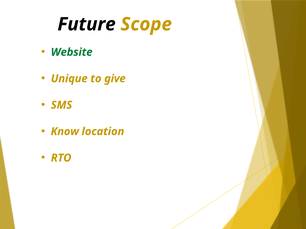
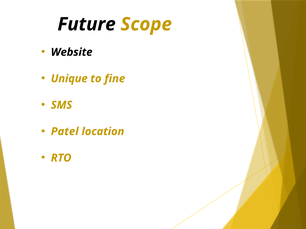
Website colour: green -> black (72, 52)
give: give -> fine (115, 79)
Know: Know -> Patel (65, 132)
